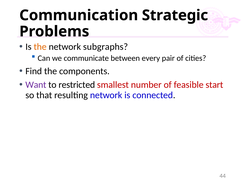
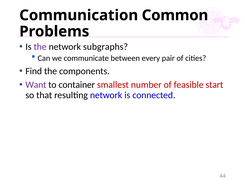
Strategic: Strategic -> Common (175, 15)
the colour: orange -> purple (40, 47)
restricted: restricted -> container (77, 85)
